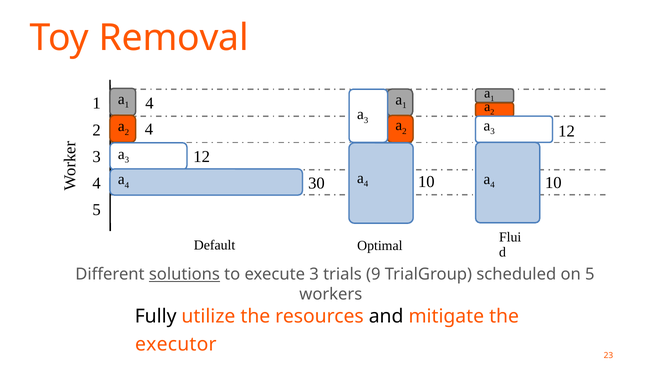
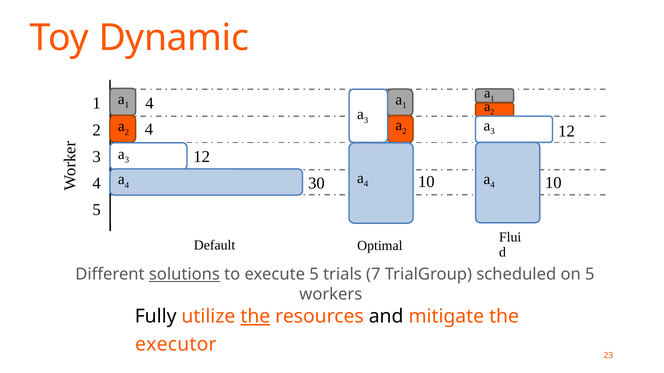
Removal: Removal -> Dynamic (174, 38)
execute 3: 3 -> 5 (314, 275)
9: 9 -> 7 (373, 275)
the underline: none -> present (255, 317)
